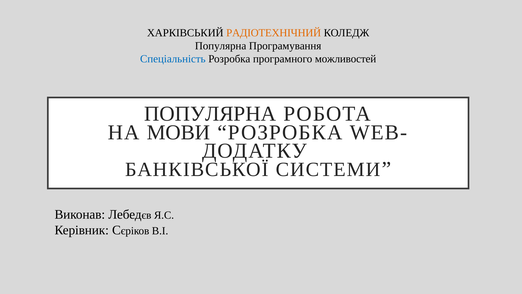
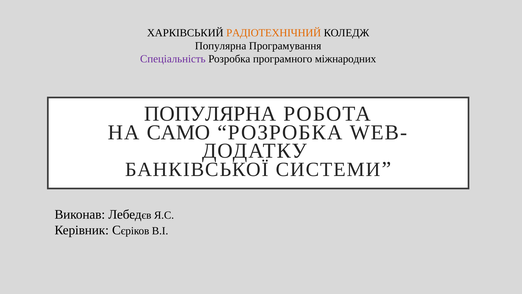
Спеціальність colour: blue -> purple (173, 59)
можливостей: можливостей -> міжнародних (346, 59)
МОВИ: МОВИ -> САМО (178, 132)
